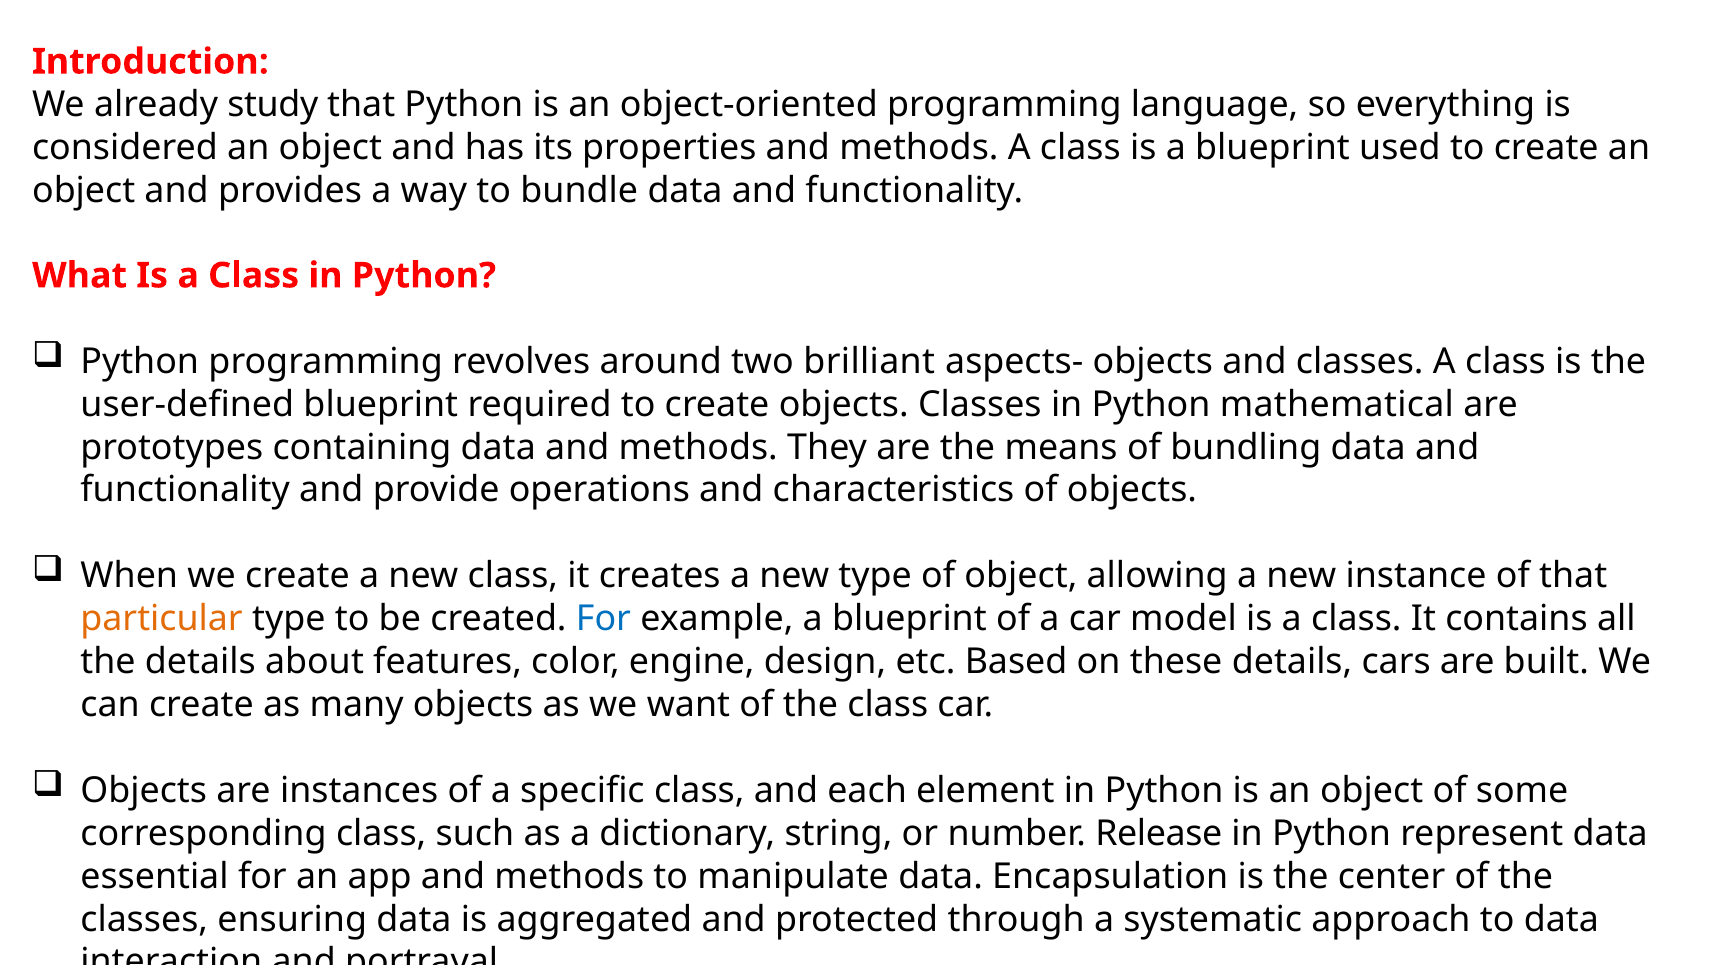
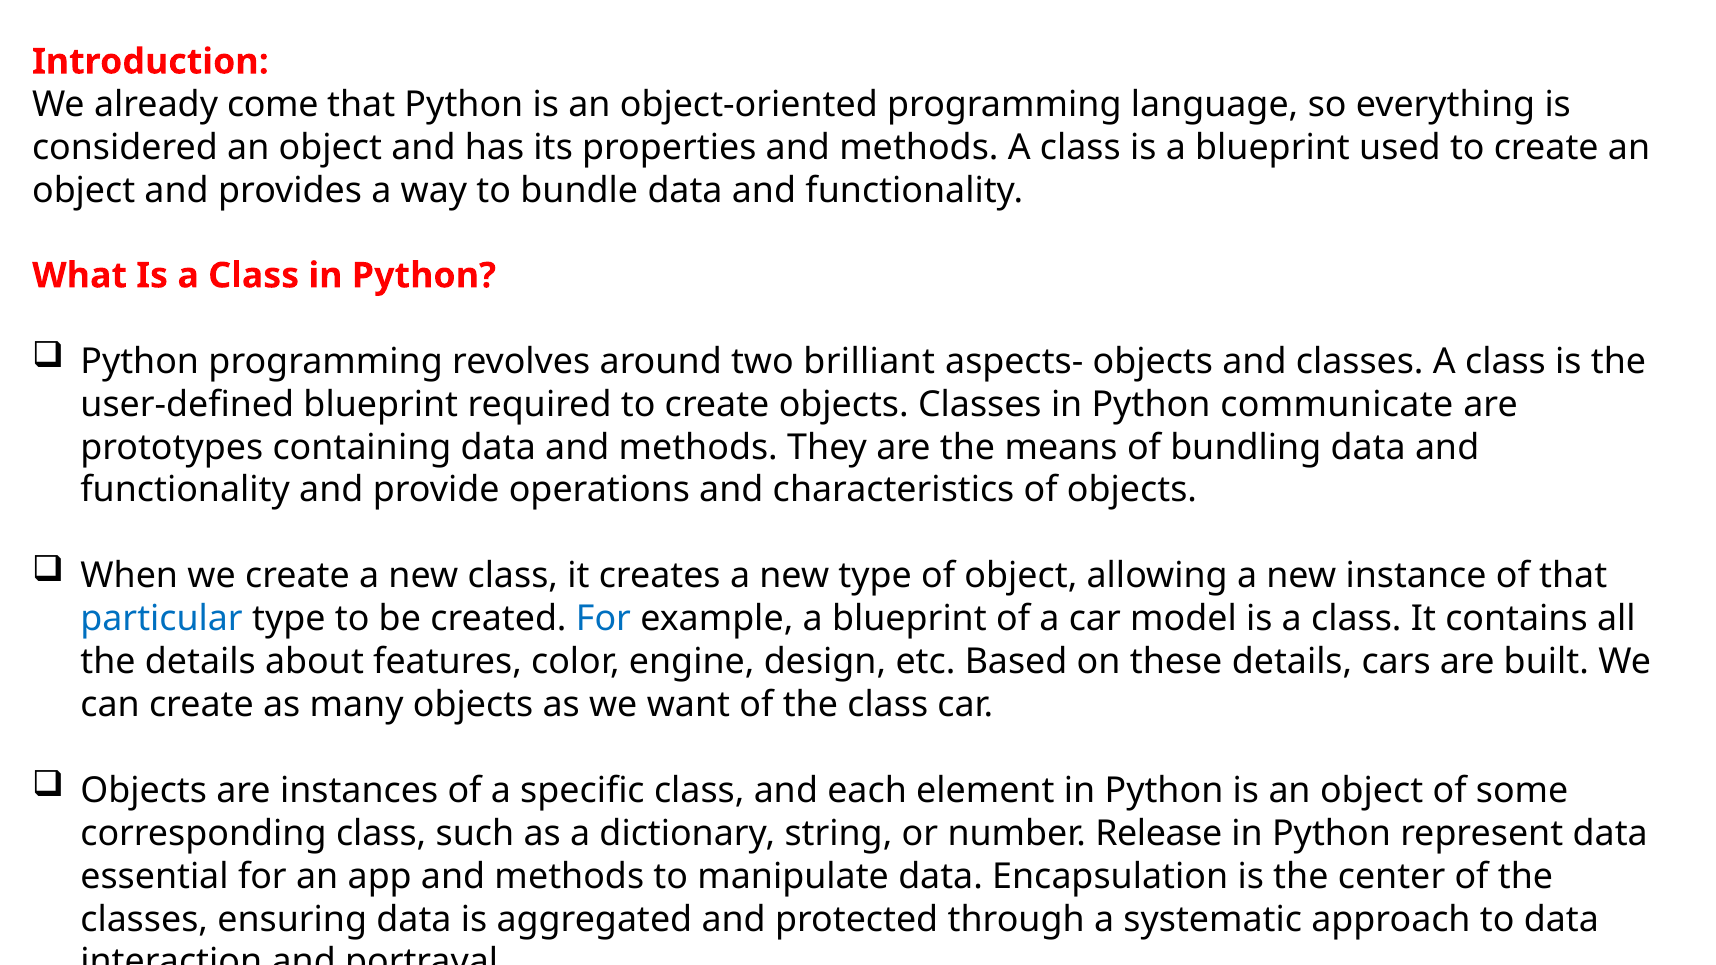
study: study -> come (273, 105)
mathematical: mathematical -> communicate (1337, 404)
particular colour: orange -> blue (162, 619)
